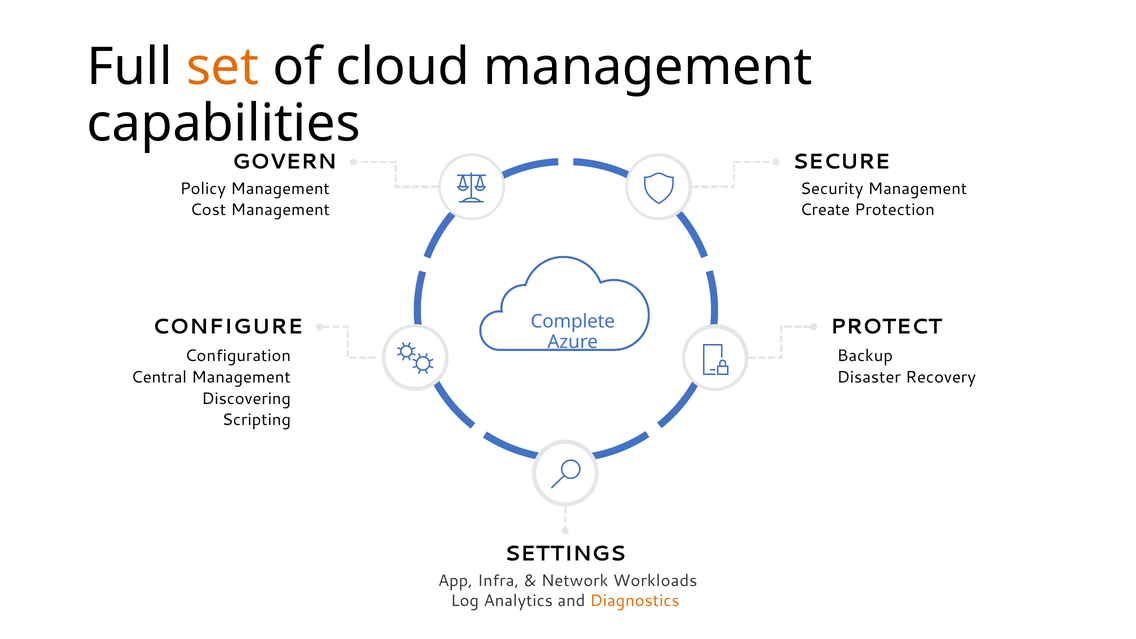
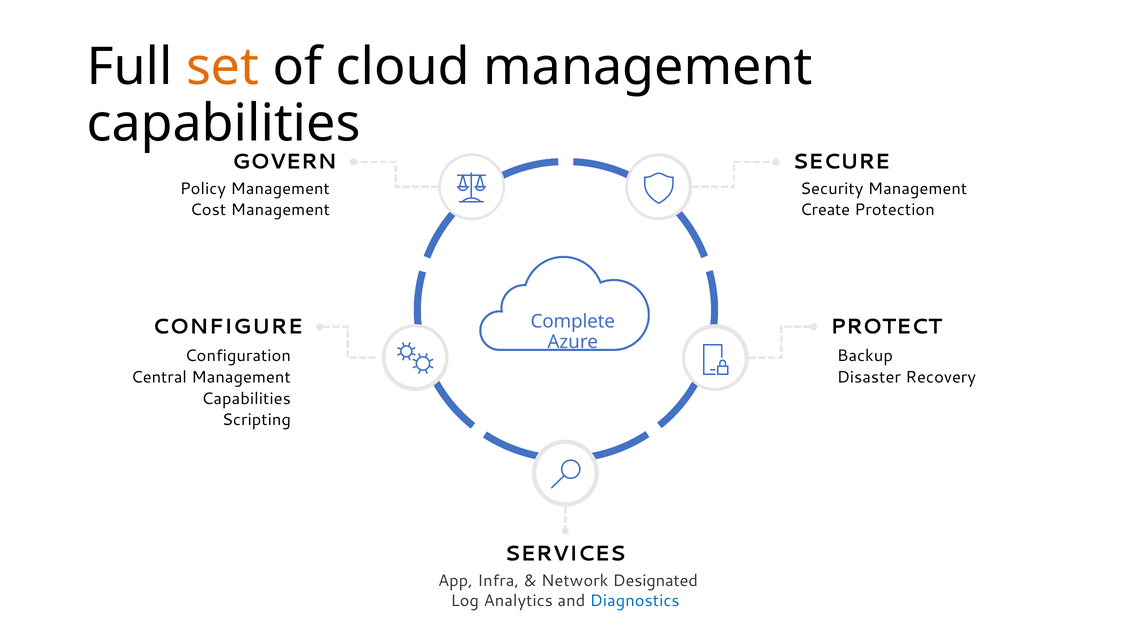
Discovering: Discovering -> Capabilities (246, 399)
SETTINGS: SETTINGS -> SERVICES (565, 554)
Workloads: Workloads -> Designated (655, 581)
Diagnostics colour: orange -> blue (635, 601)
